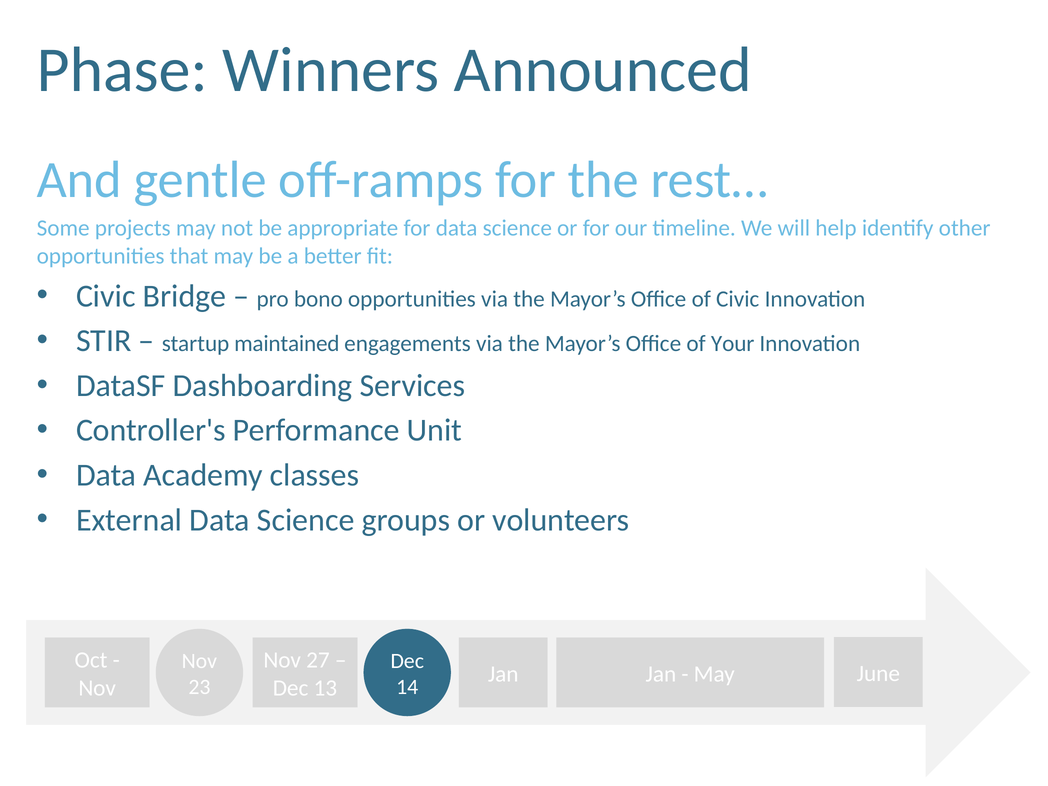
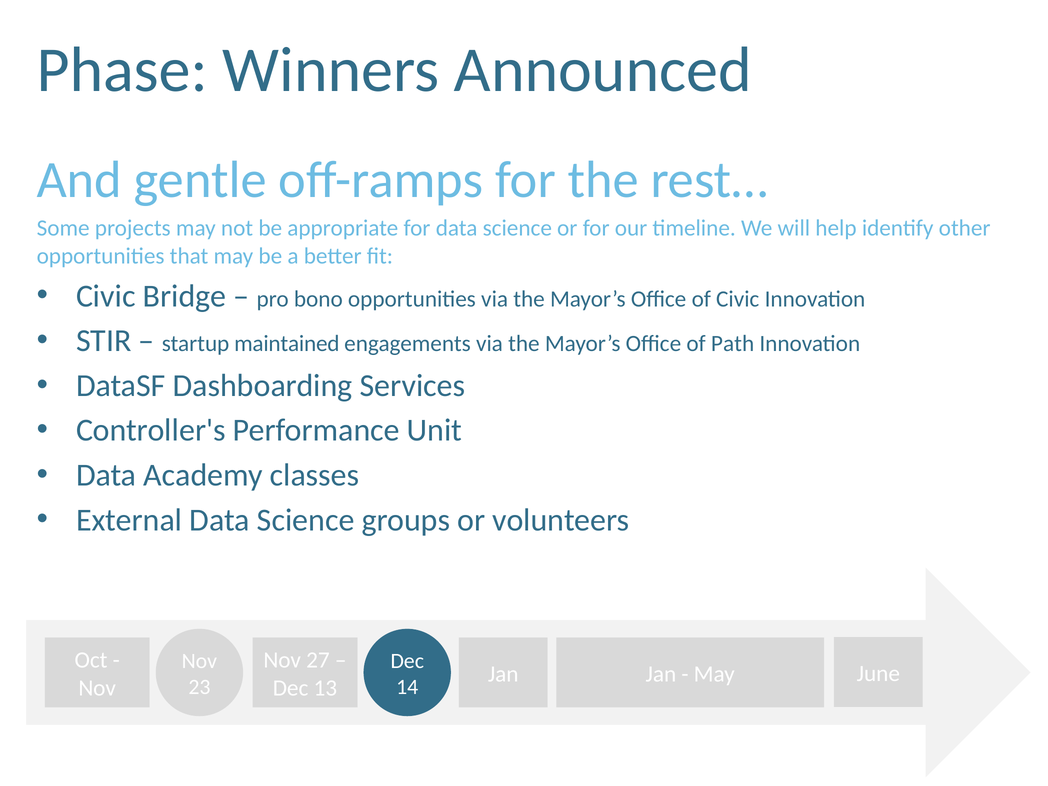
Your: Your -> Path (733, 344)
